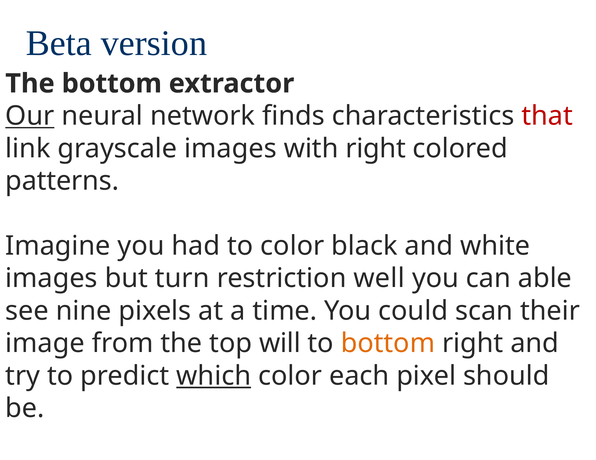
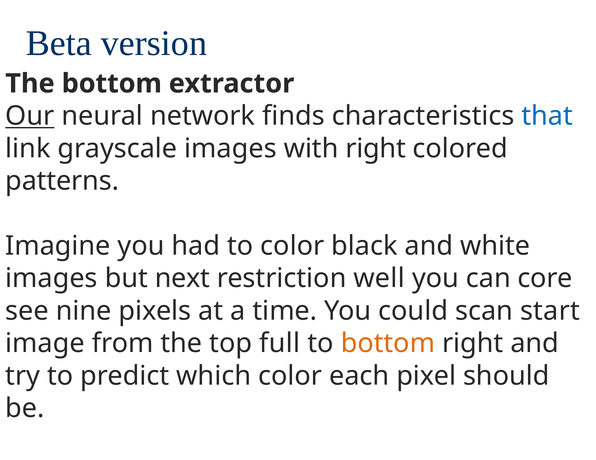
that colour: red -> blue (547, 116)
turn: turn -> next (182, 279)
able: able -> core (545, 279)
their: their -> start (550, 311)
will: will -> full (280, 344)
which underline: present -> none (214, 376)
